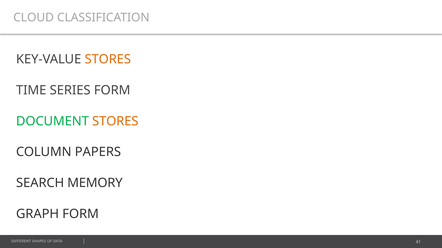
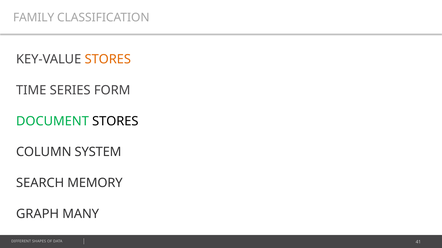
CLOUD: CLOUD -> FAMILY (34, 18)
STORES colour: orange -> black (115, 121)
PAPERS: PAPERS -> SYSTEM (98, 152)
GRAPH FORM: FORM -> MANY (81, 214)
